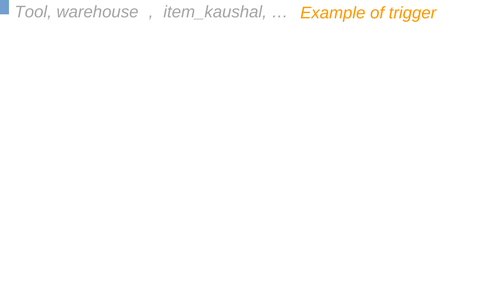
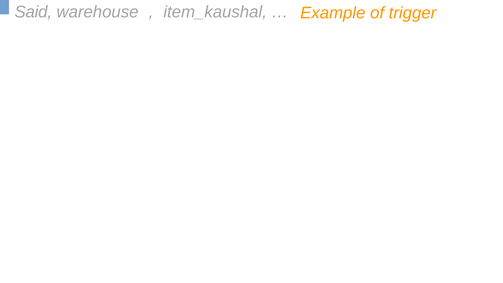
Tool: Tool -> Said (33, 12)
